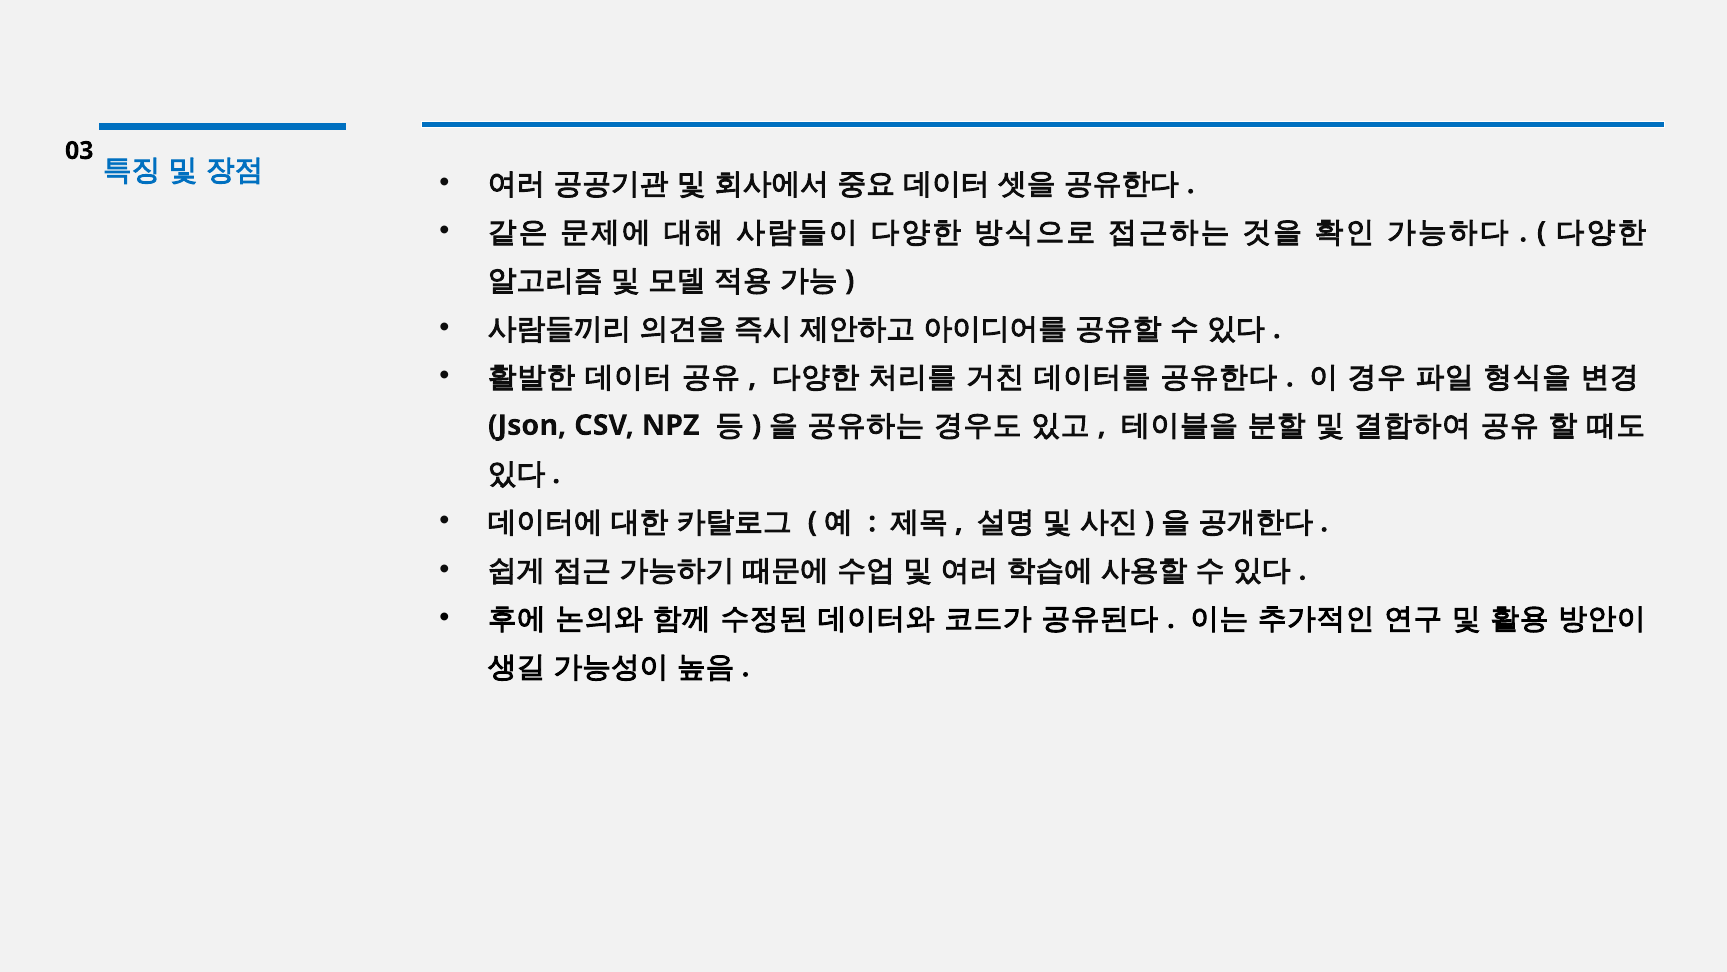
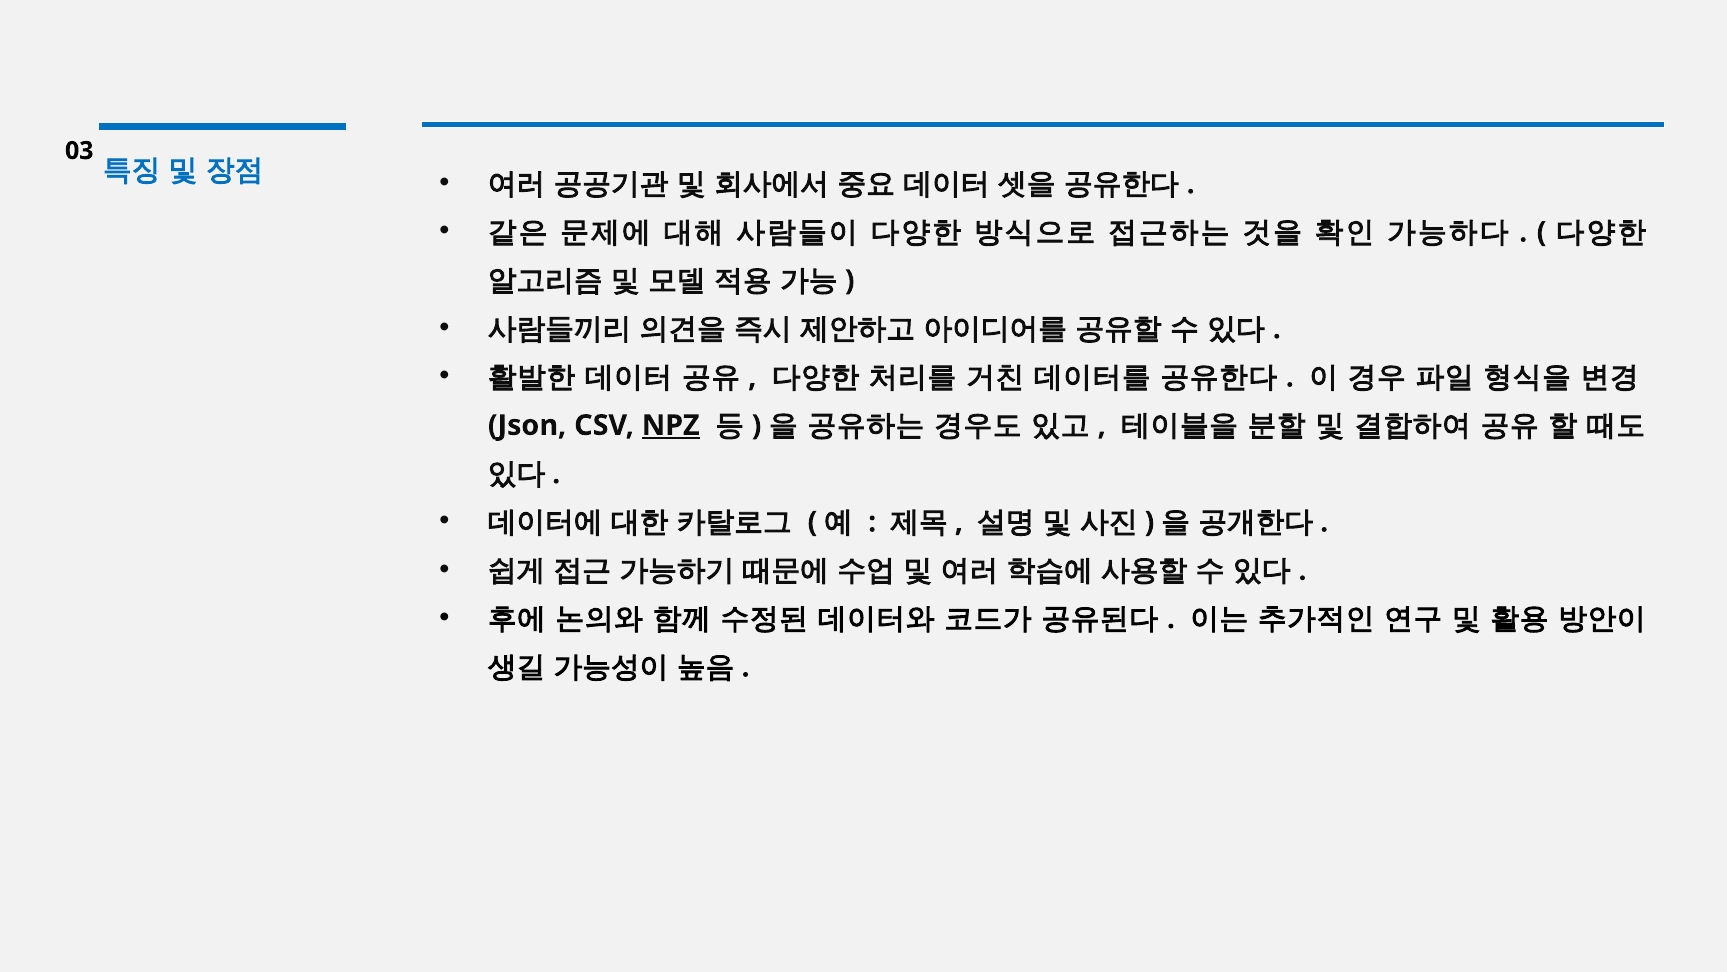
NPZ underline: none -> present (671, 425)
